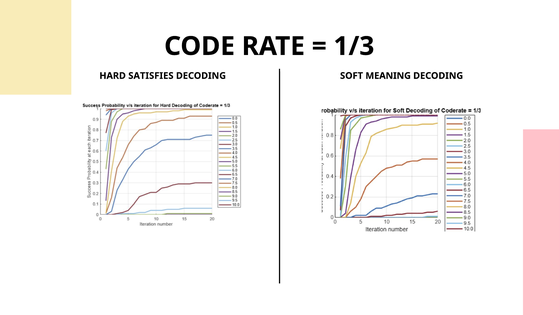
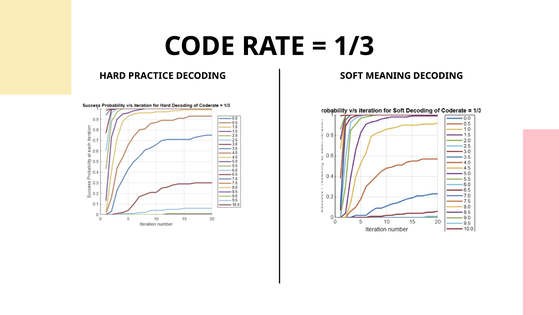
SATISFIES: SATISFIES -> PRACTICE (151, 76)
